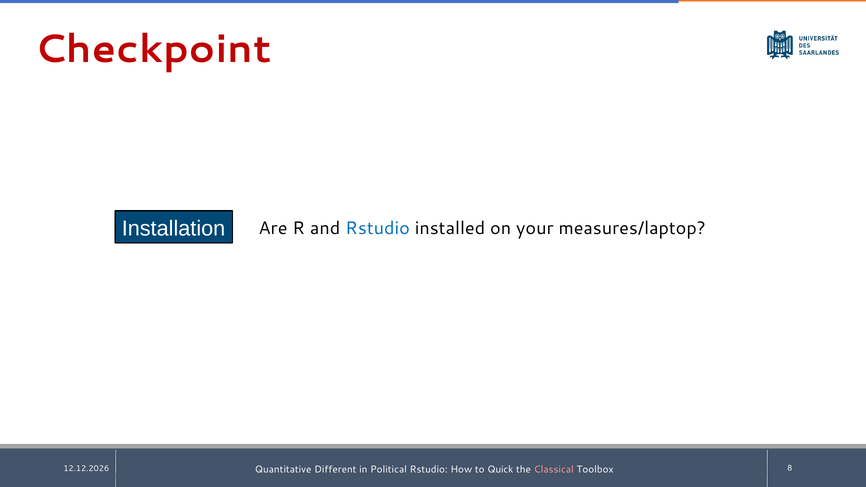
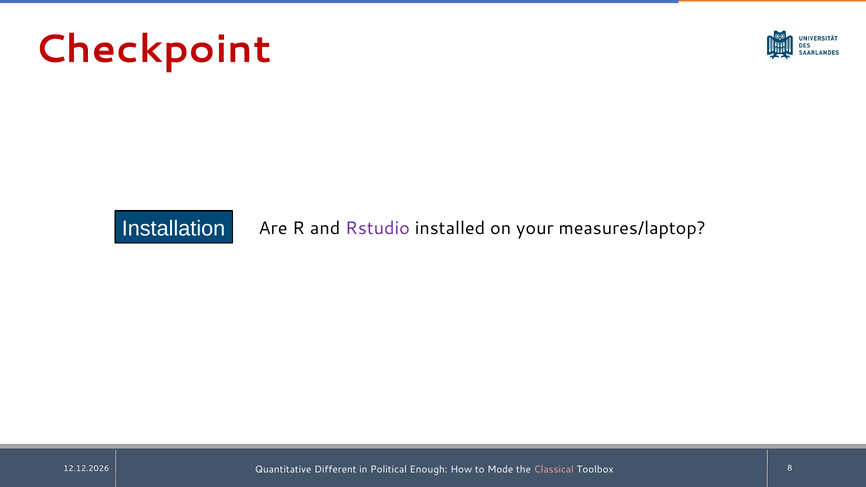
Rstudio colour: blue -> purple (378, 228)
Political Rstudio: Rstudio -> Enough (429, 469)
Quick: Quick -> Mode (500, 469)
